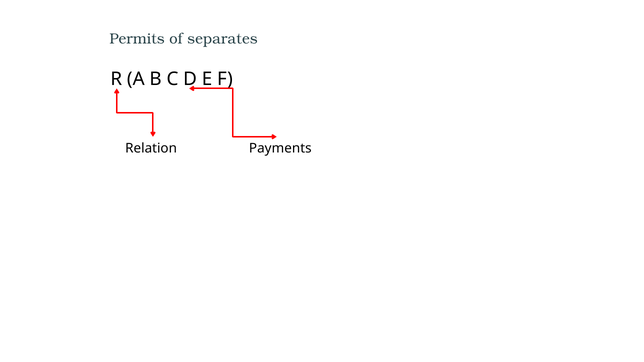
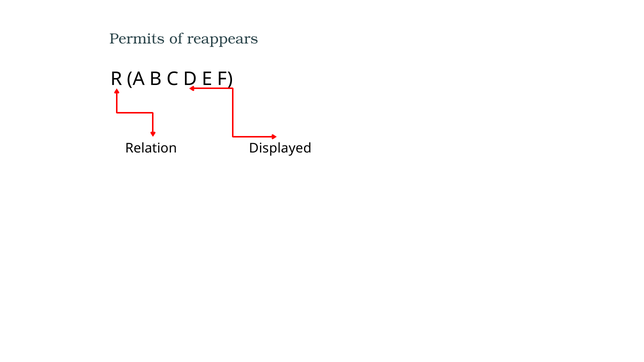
separates: separates -> reappears (223, 39)
Payments: Payments -> Displayed (280, 148)
